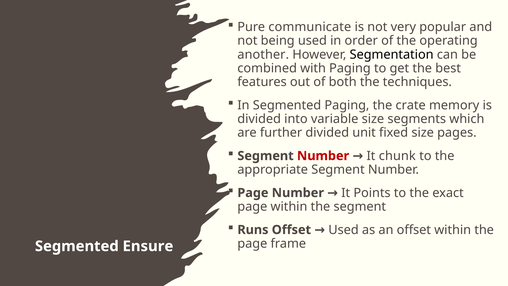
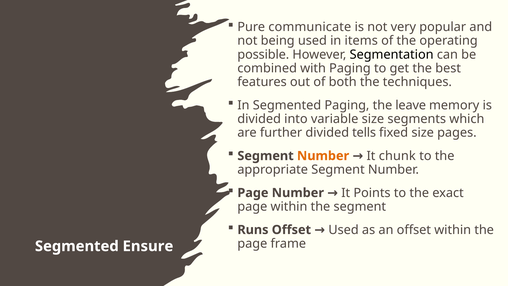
order: order -> items (361, 41)
another: another -> possible (263, 54)
crate: crate -> leave (411, 105)
unit: unit -> tells (364, 133)
Number colour: red -> orange (323, 156)
